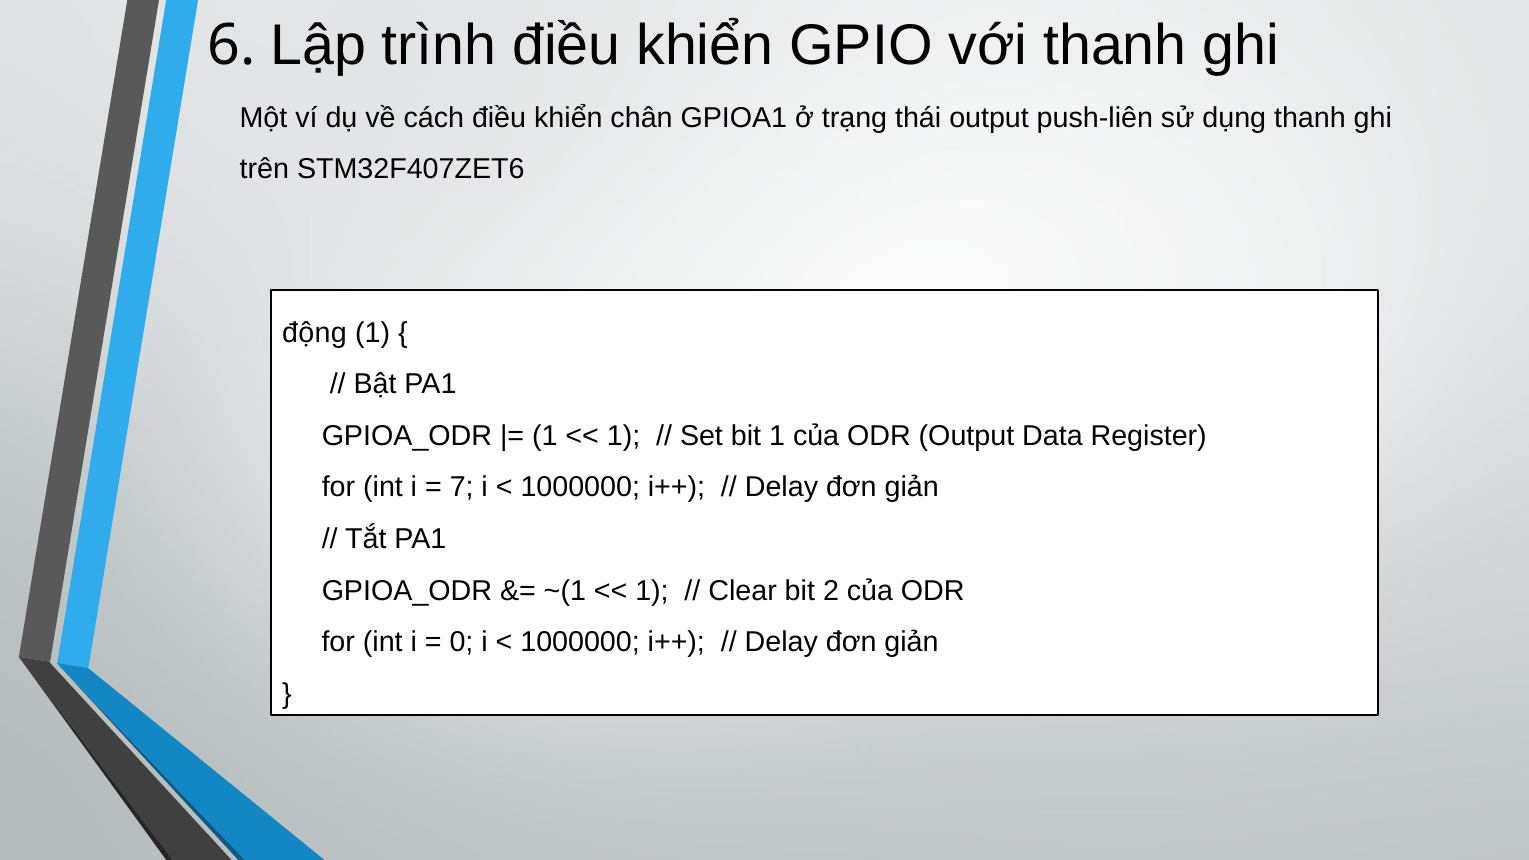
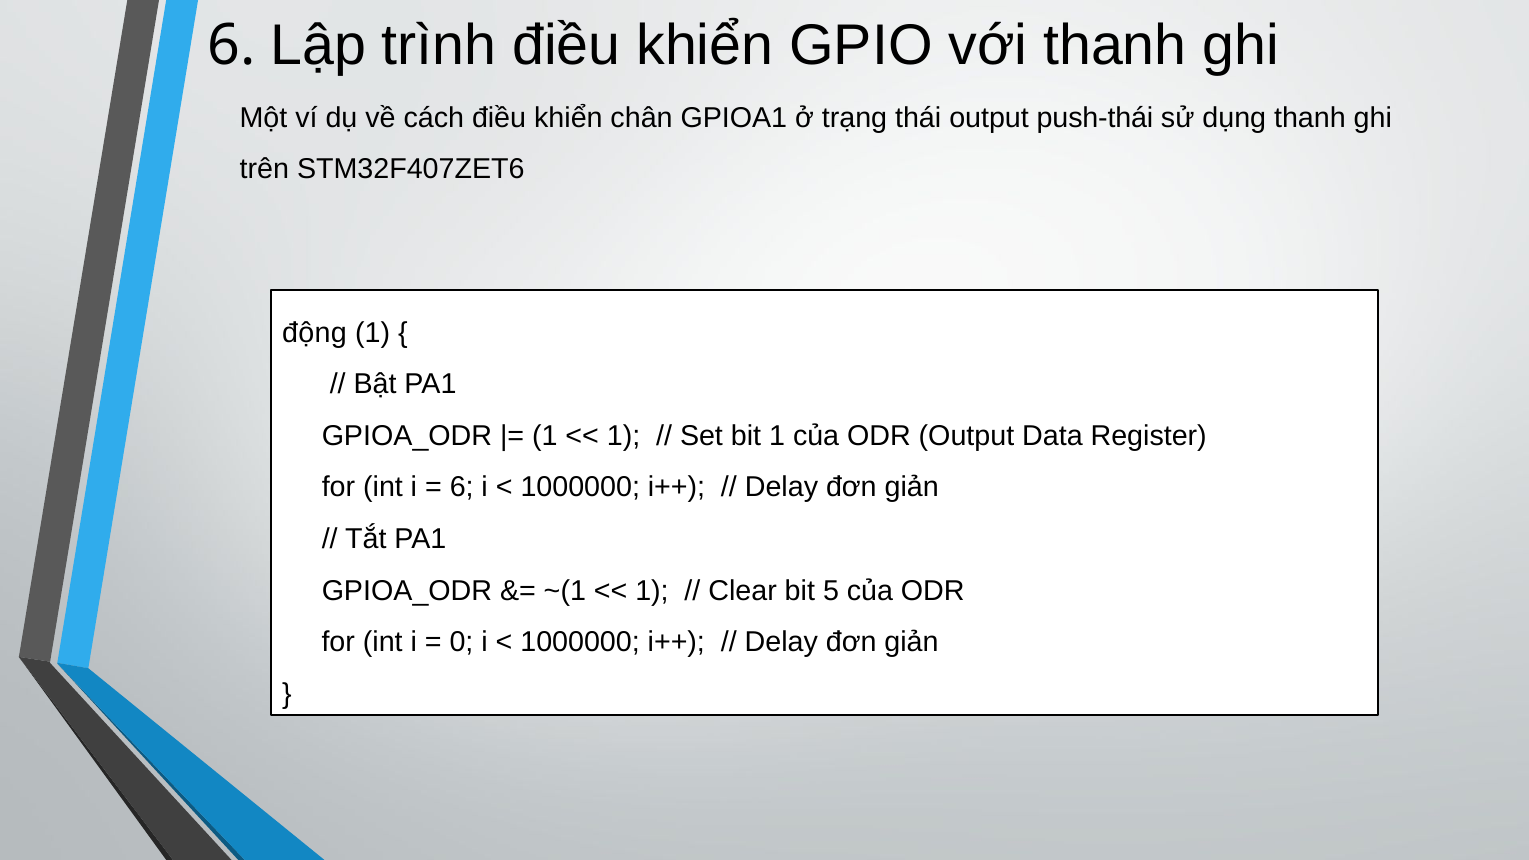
push-liên: push-liên -> push-thái (1095, 118)
7: 7 -> 6 (462, 487)
2: 2 -> 5 (831, 591)
